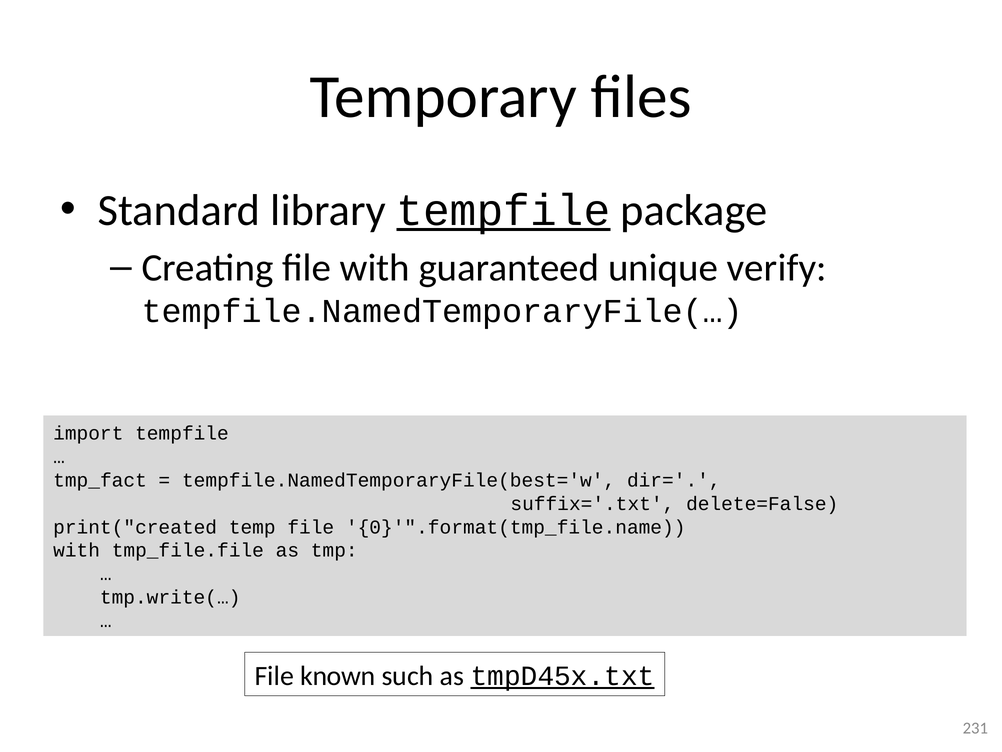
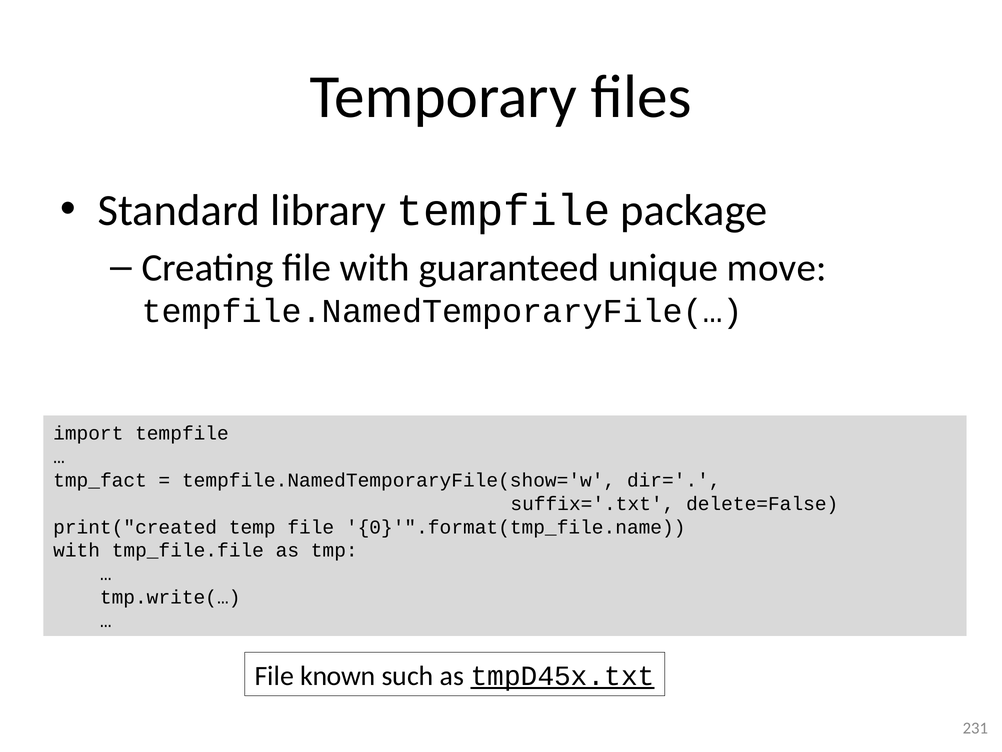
tempfile underline: present -> none (503, 210)
verify: verify -> move (777, 268)
tempfile.NamedTemporaryFile(best='w: tempfile.NamedTemporaryFile(best='w -> tempfile.NamedTemporaryFile(show='w (399, 480)
